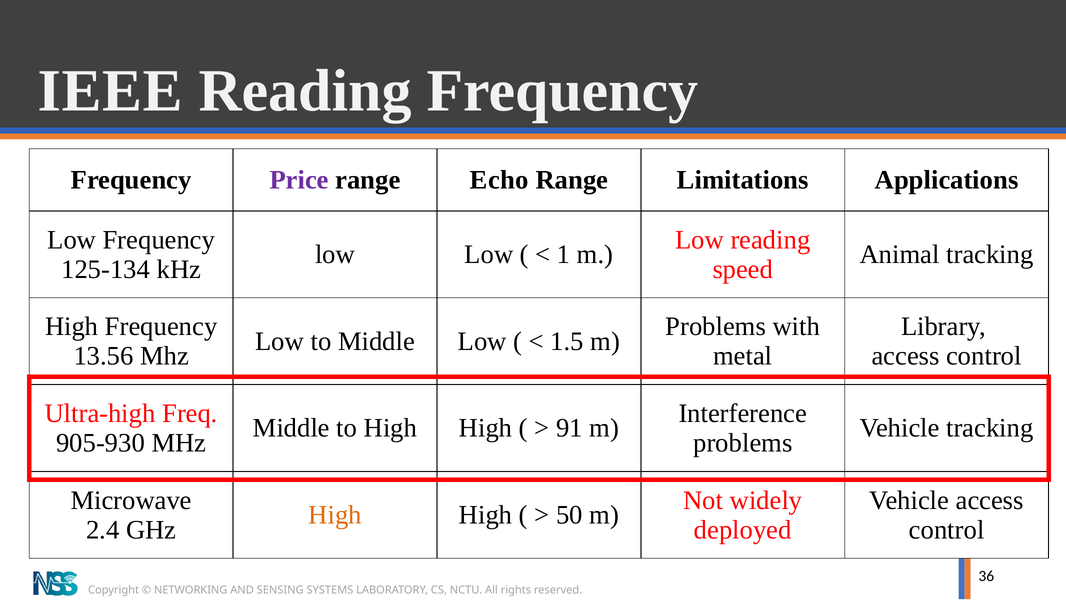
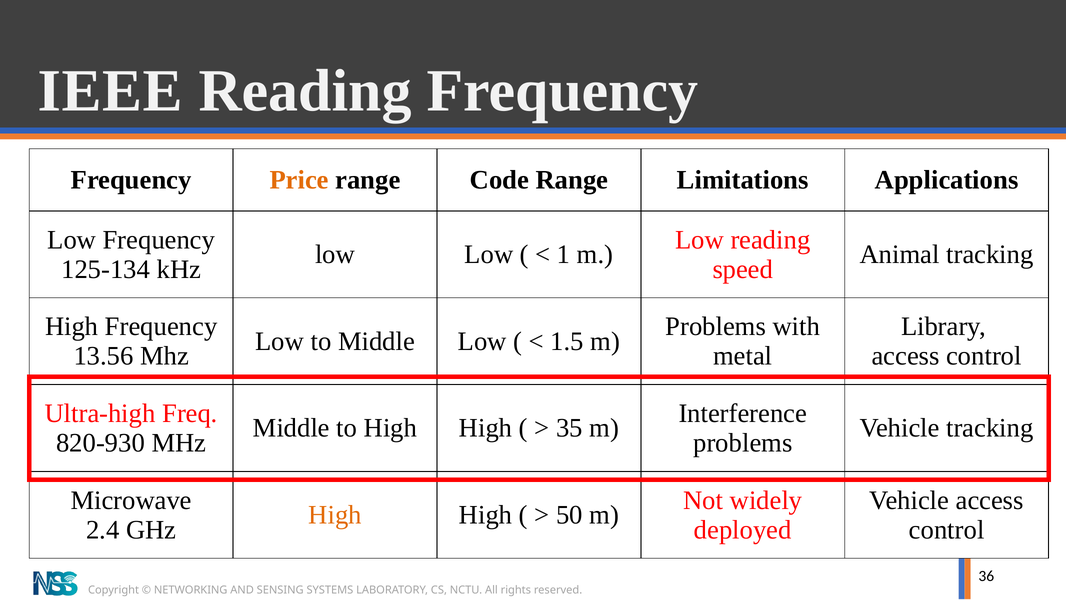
Price colour: purple -> orange (299, 180)
Echo: Echo -> Code (499, 180)
91: 91 -> 35 (569, 428)
905-930: 905-930 -> 820-930 (101, 443)
